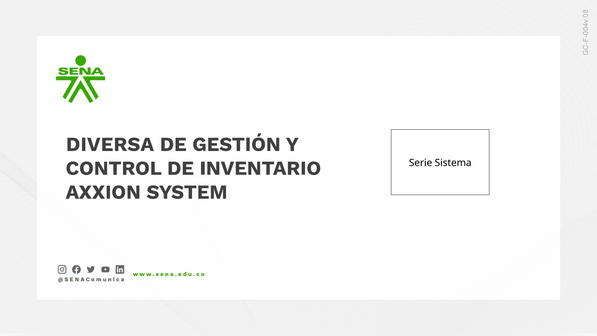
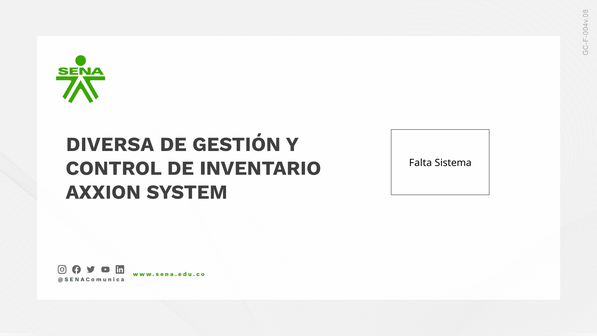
Serie: Serie -> Falta (421, 163)
